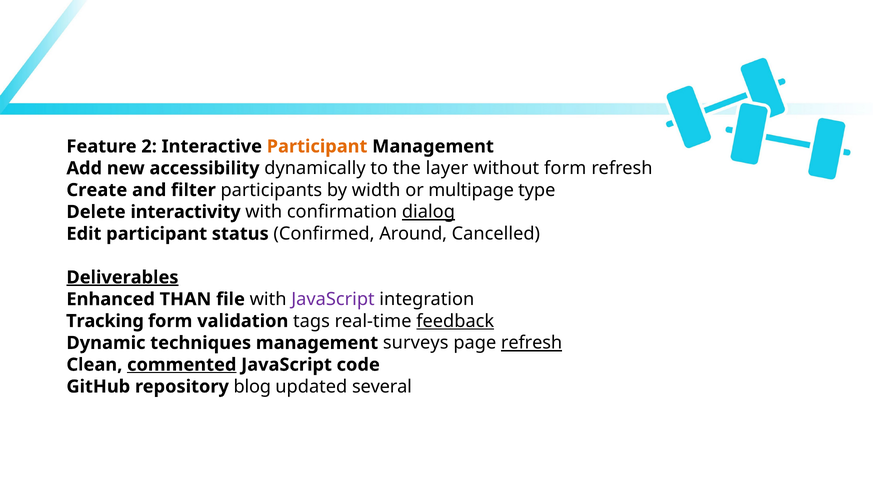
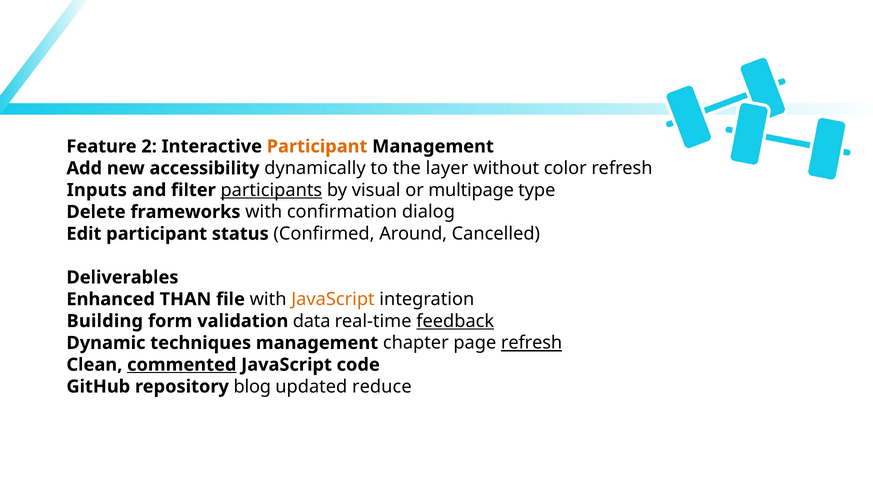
without form: form -> color (565, 168)
Create: Create -> Inputs (97, 190)
participants underline: none -> present (271, 190)
width: width -> visual (376, 190)
interactivity: interactivity -> frameworks (185, 212)
dialog underline: present -> none (428, 212)
Deliverables underline: present -> none (122, 277)
JavaScript colour: purple -> orange (333, 299)
Tracking: Tracking -> Building (105, 321)
tags: tags -> data (312, 321)
surveys: surveys -> chapter (416, 343)
several: several -> reduce (382, 387)
